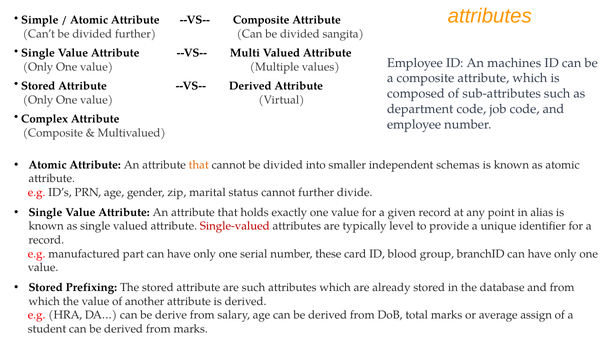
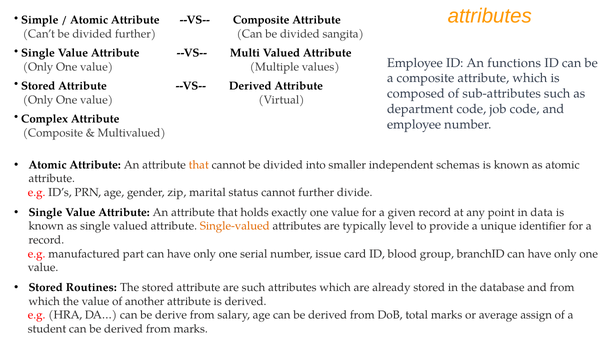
machines: machines -> functions (514, 63)
alias: alias -> data (542, 212)
Single-valued colour: red -> orange (235, 226)
these: these -> issue (328, 254)
Prefixing: Prefixing -> Routines (91, 287)
